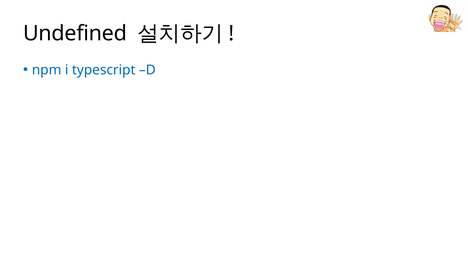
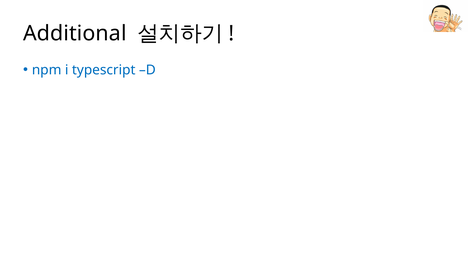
Undefined: Undefined -> Additional (75, 33)
